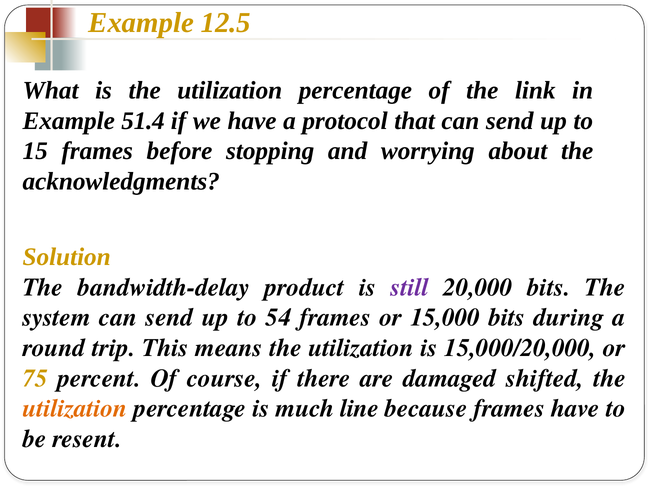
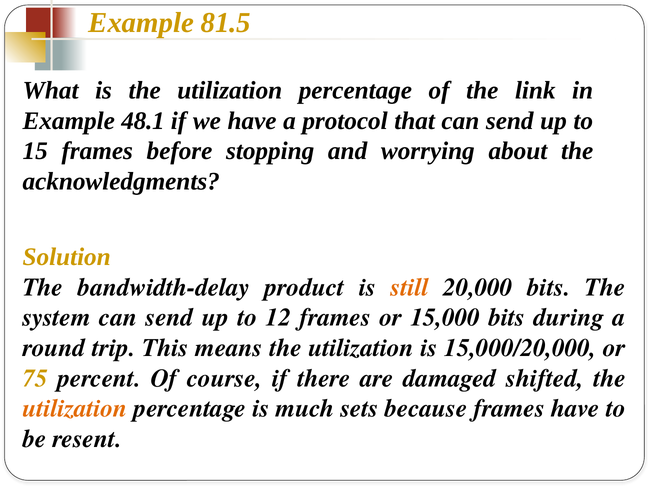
12.5: 12.5 -> 81.5 (226, 23)
51.4: 51.4 -> 48.1 (143, 121)
still colour: purple -> orange (410, 287)
54: 54 -> 12 (279, 317)
line: line -> sets (360, 408)
